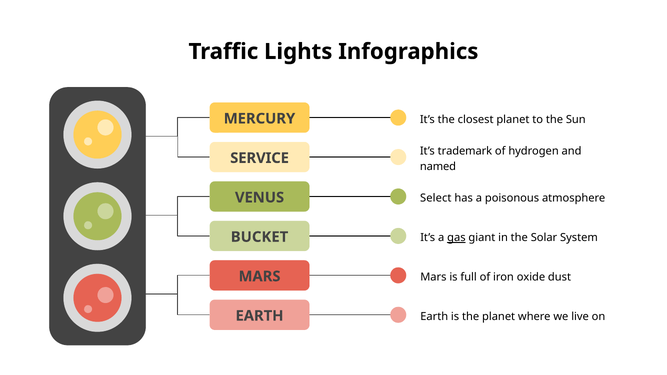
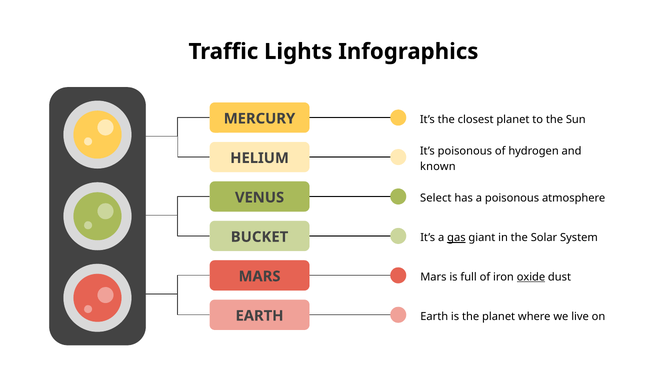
It’s trademark: trademark -> poisonous (465, 151)
SERVICE: SERVICE -> HELIUM (260, 158)
named: named -> known (438, 167)
oxide underline: none -> present (531, 277)
